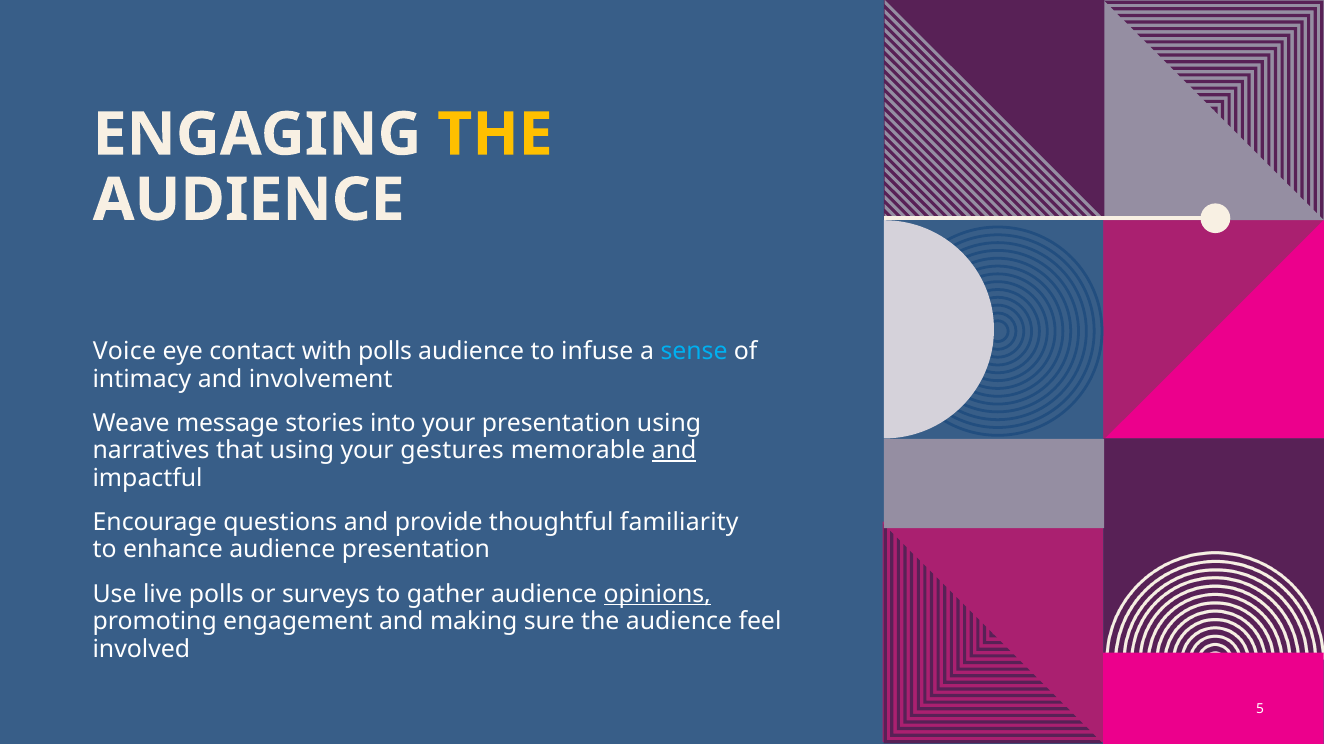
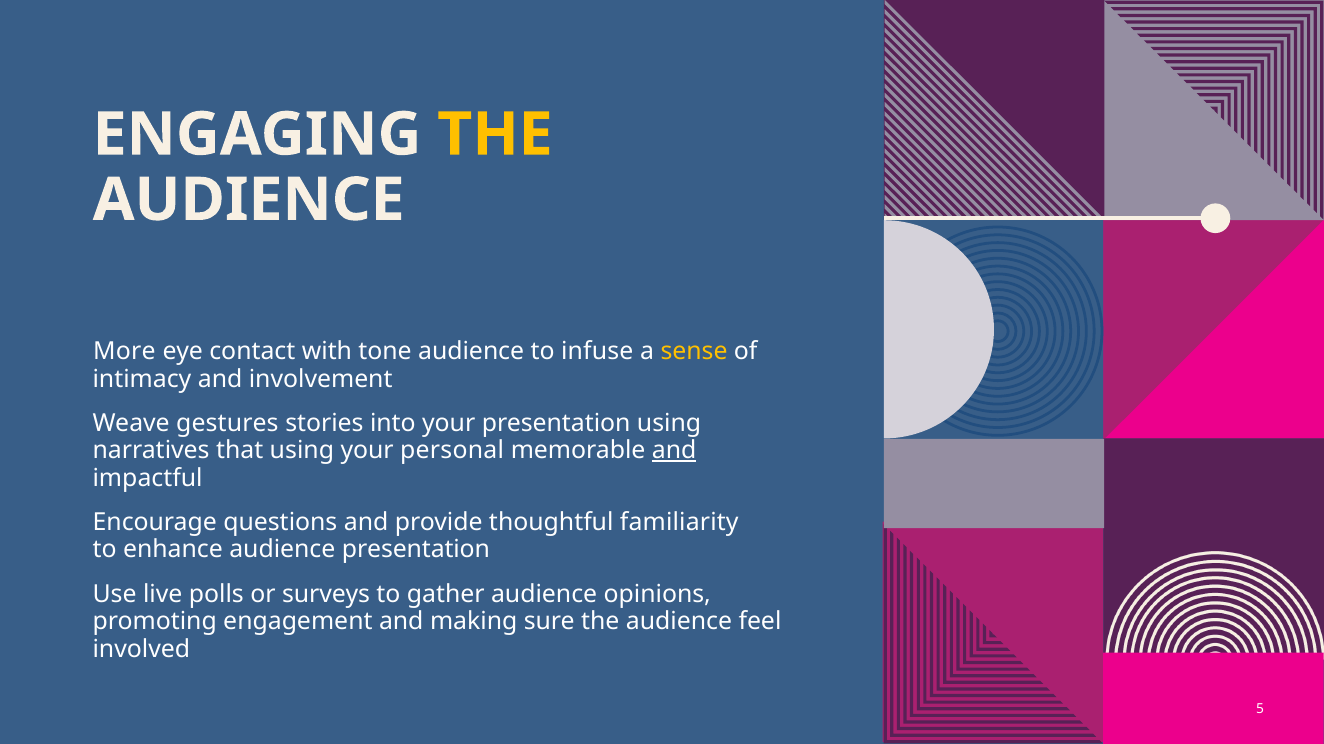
Voice: Voice -> More (124, 352)
with polls: polls -> tone (385, 352)
sense colour: light blue -> yellow (694, 352)
message: message -> gestures (227, 423)
gestures: gestures -> personal (452, 451)
opinions underline: present -> none (657, 594)
